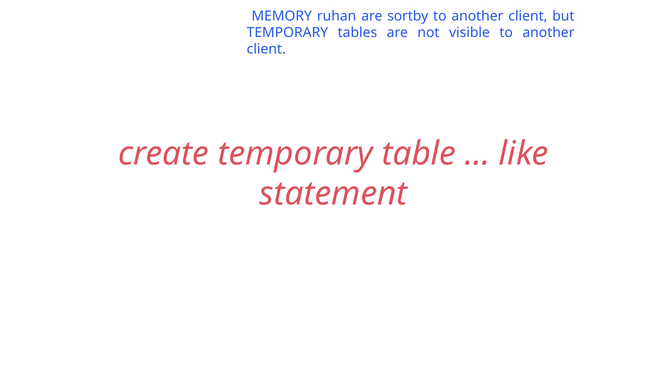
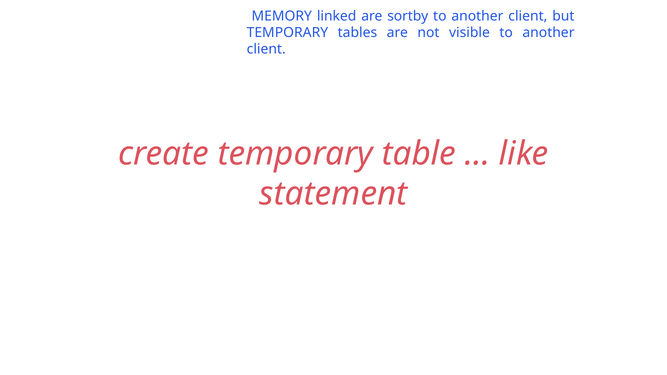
ruhan: ruhan -> linked (337, 16)
